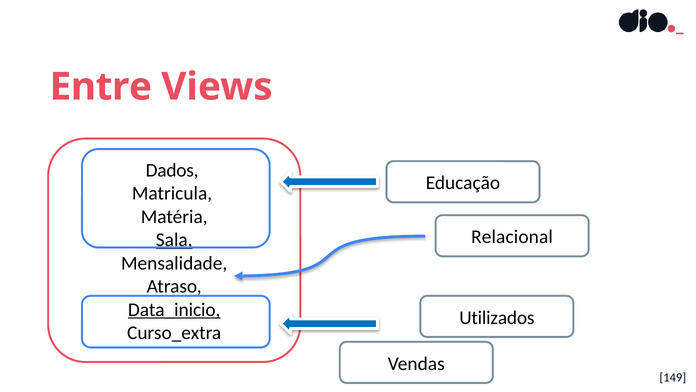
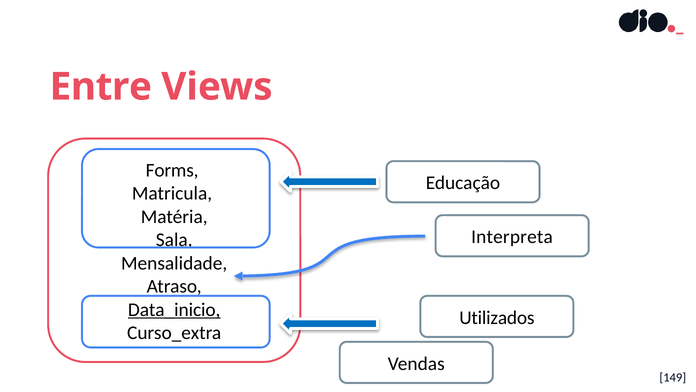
Dados: Dados -> Forms (172, 170)
Relacional: Relacional -> Interpreta (512, 237)
Sala underline: present -> none (174, 240)
